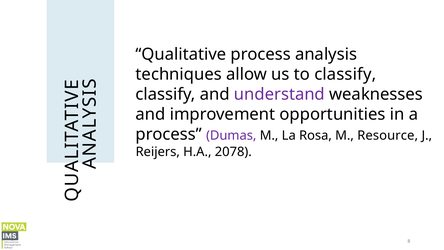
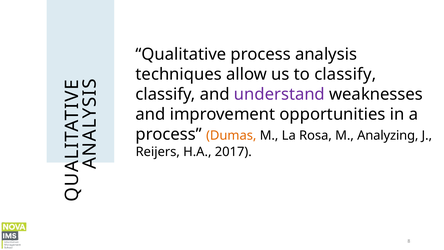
Dumas colour: purple -> orange (231, 136)
Resource: Resource -> Analyzing (388, 136)
2078: 2078 -> 2017 (233, 152)
